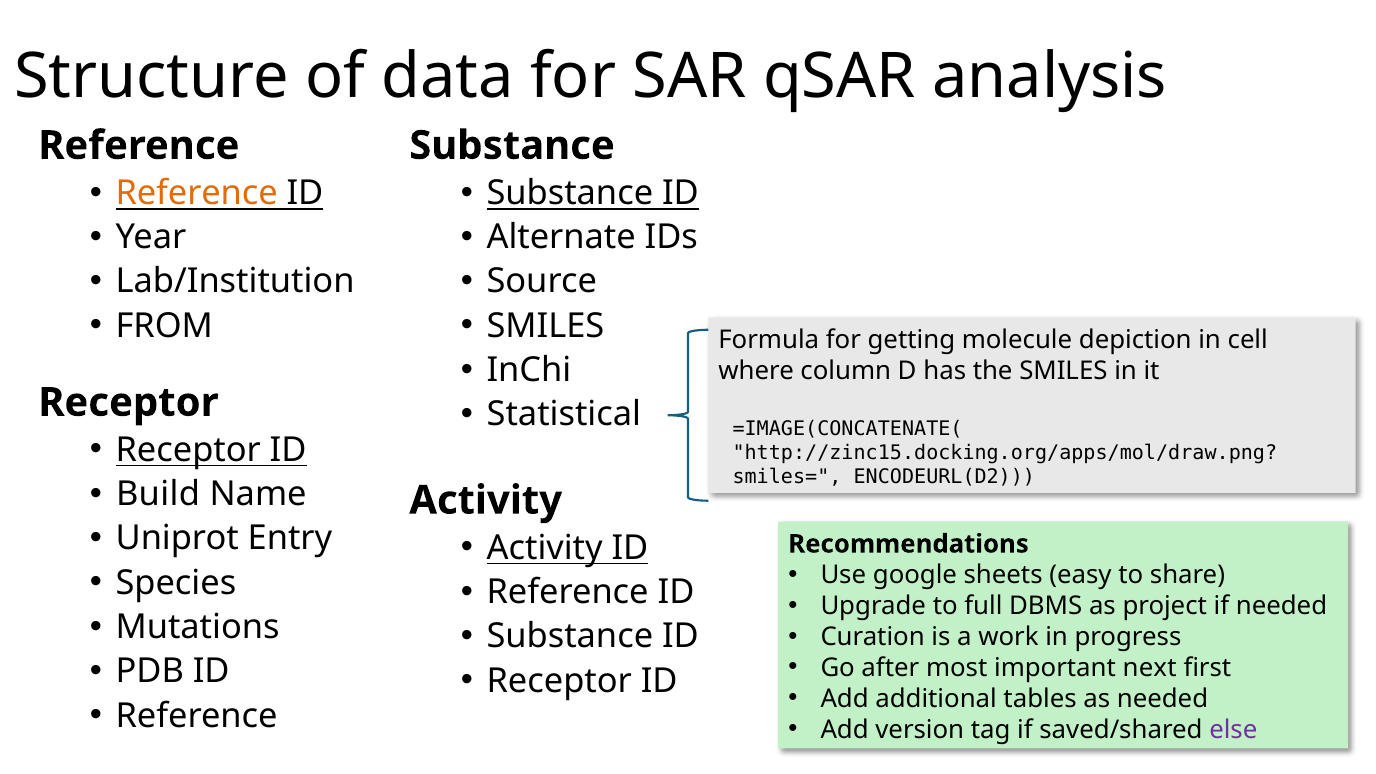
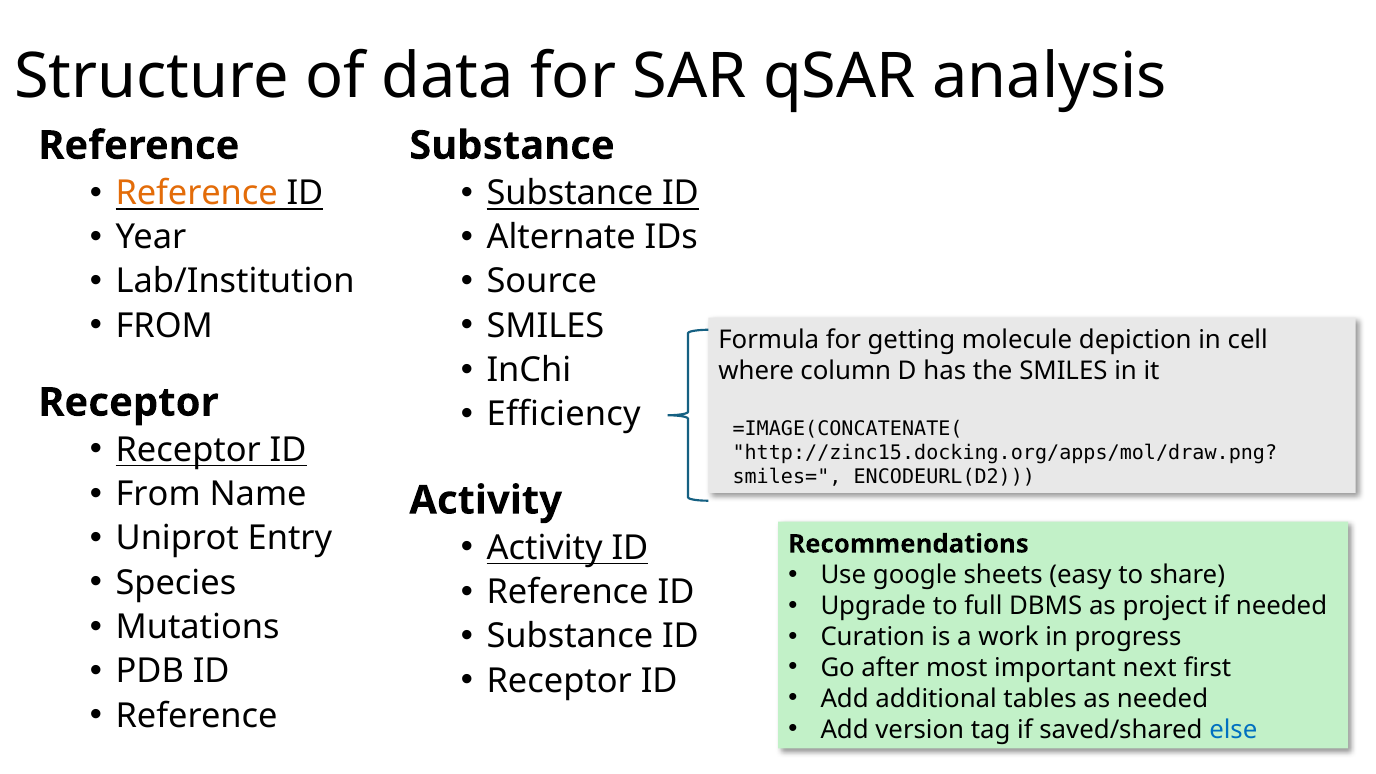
Statistical: Statistical -> Efficiency (564, 414)
Build: Build -> From (158, 494)
else colour: purple -> blue (1233, 730)
